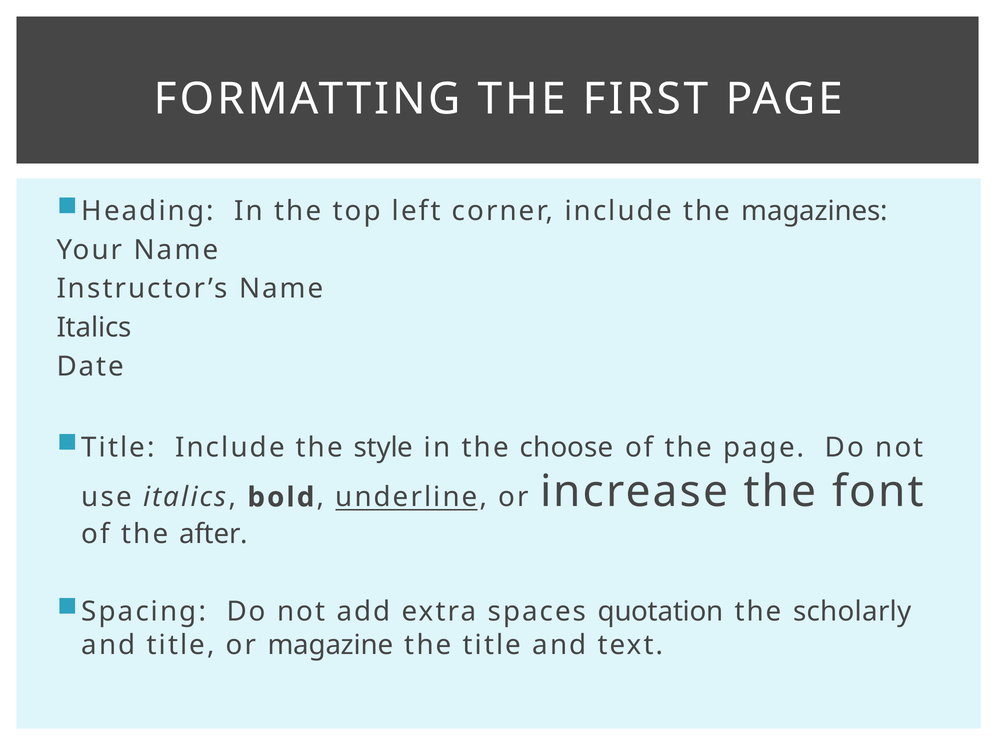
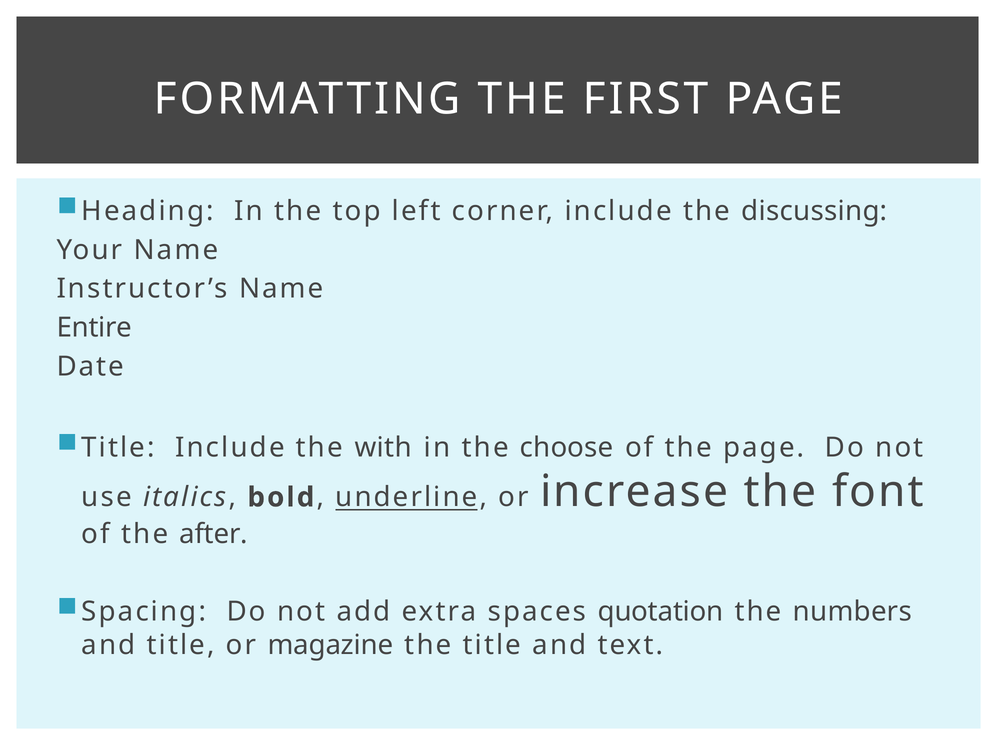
magazines: magazines -> discussing (814, 211)
Italics: Italics -> Entire (94, 328)
style: style -> with (383, 448)
scholarly: scholarly -> numbers (852, 612)
